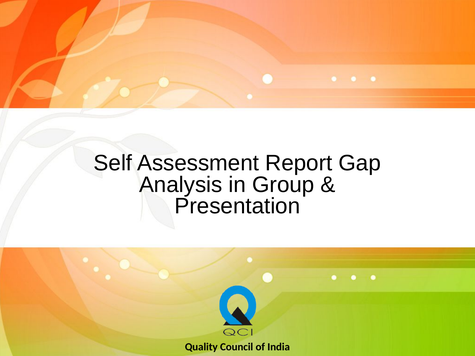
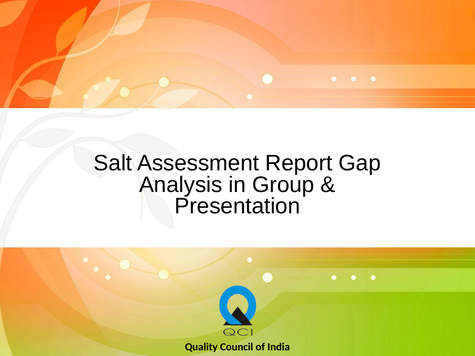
Self: Self -> Salt (113, 163)
